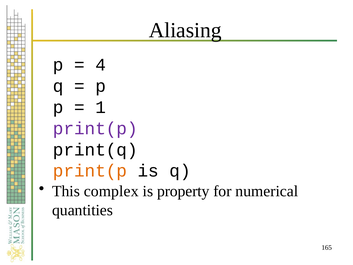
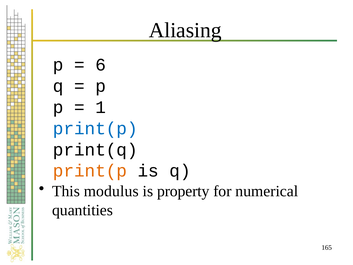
4: 4 -> 6 (101, 65)
print(p colour: purple -> blue (95, 128)
complex: complex -> modulus (111, 191)
